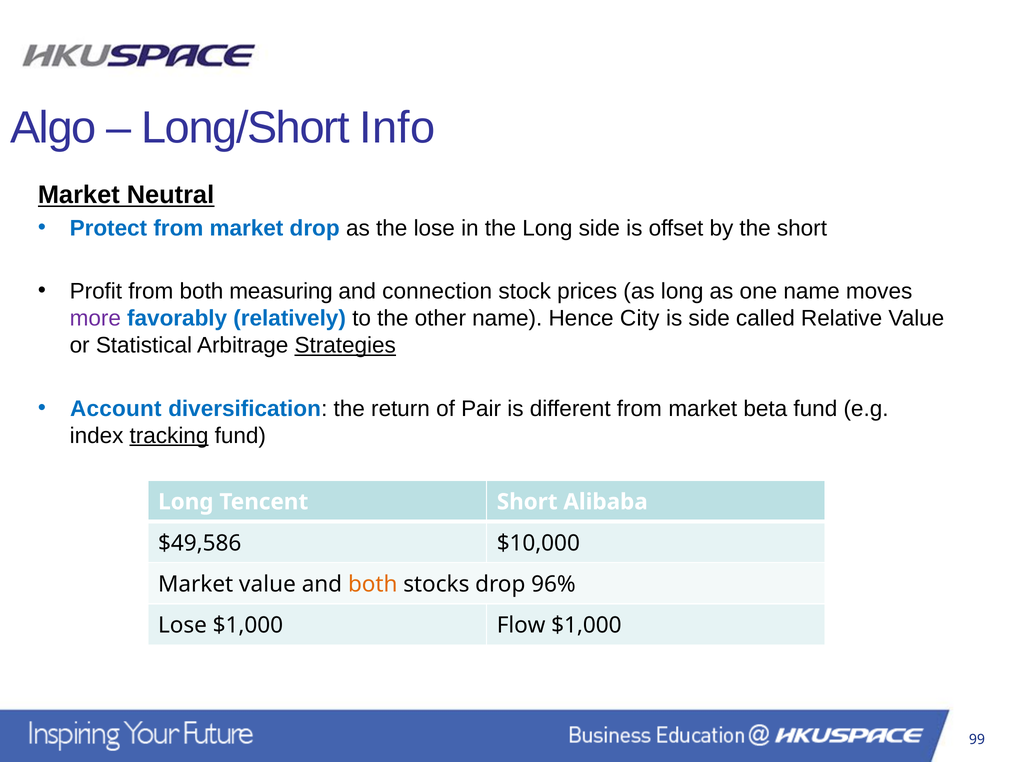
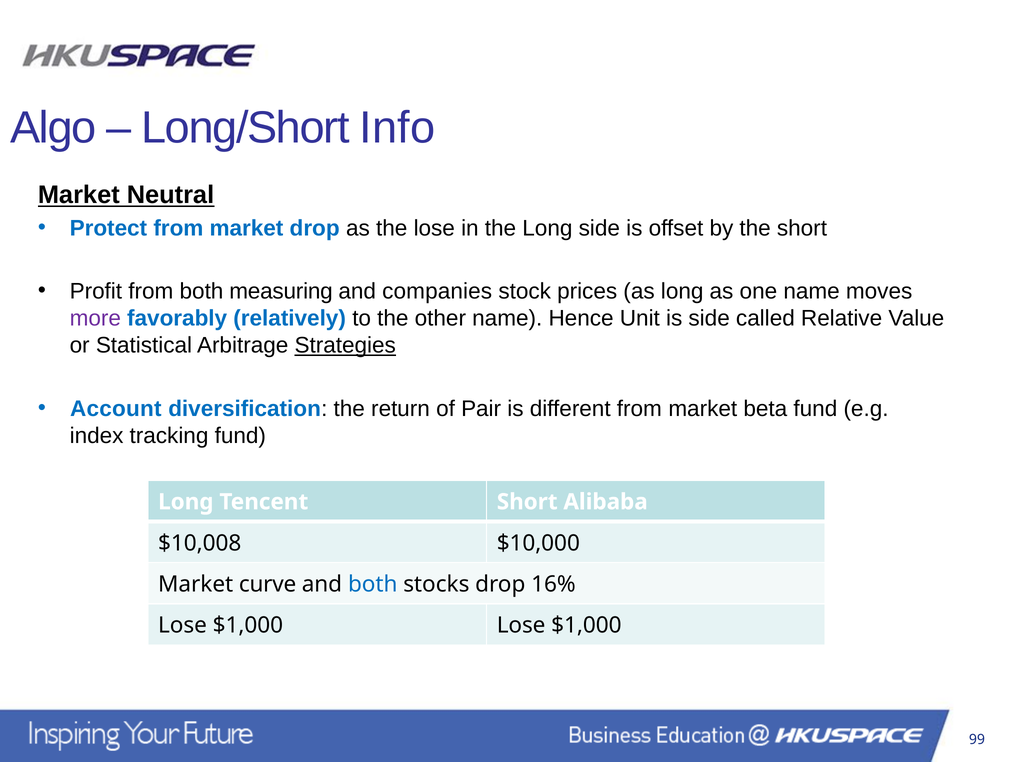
connection: connection -> companies (437, 291)
City: City -> Unit (640, 318)
tracking underline: present -> none (169, 436)
$49,586: $49,586 -> $10,008 (200, 543)
Market value: value -> curve (268, 584)
both colour: orange -> blue (373, 584)
96%: 96% -> 16% (553, 584)
$1,000 Flow: Flow -> Lose (521, 625)
